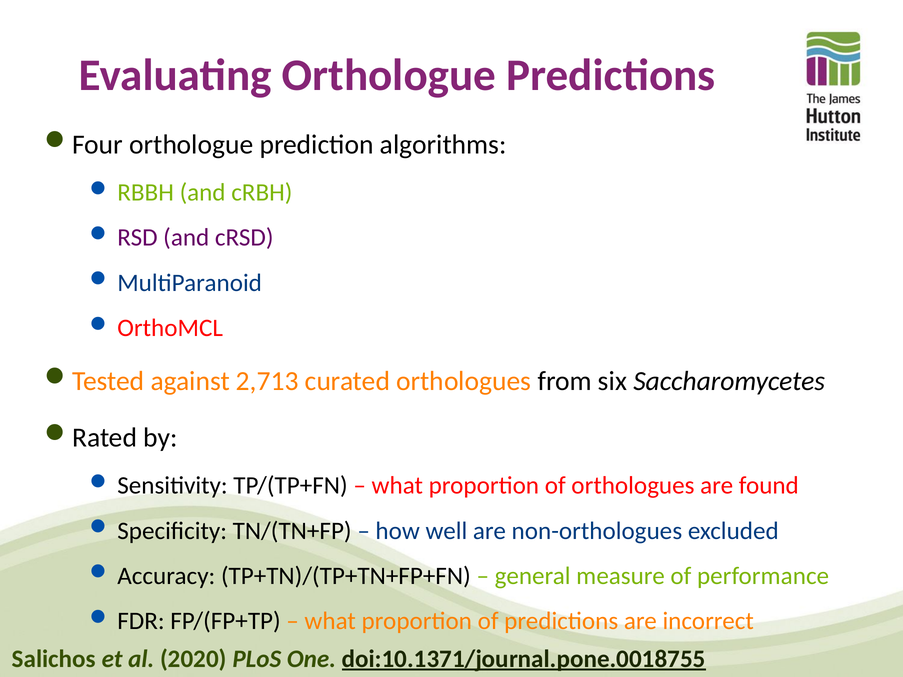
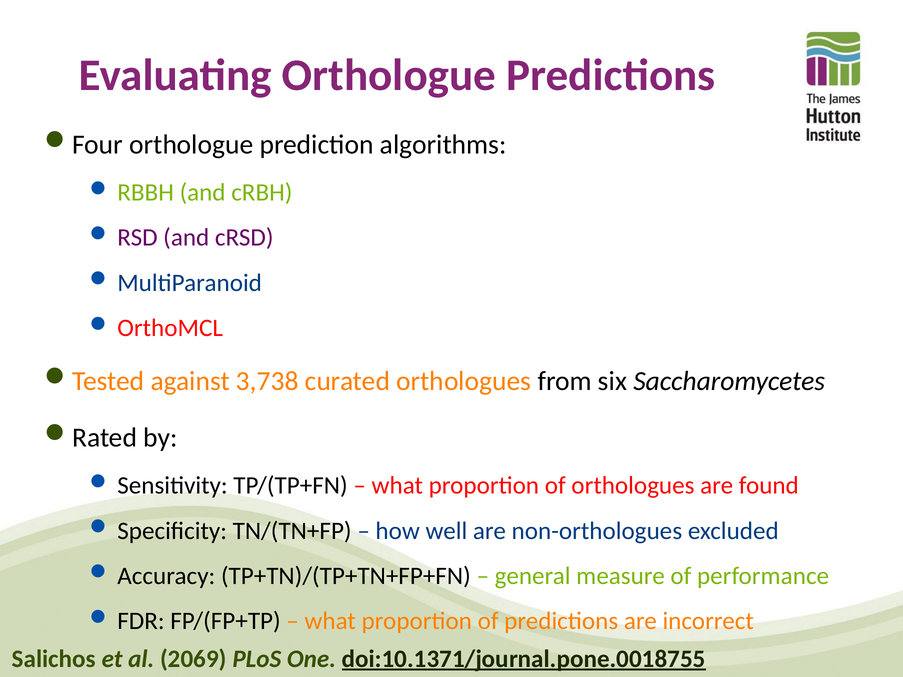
2,713: 2,713 -> 3,738 (267, 381)
2020: 2020 -> 2069 (193, 659)
